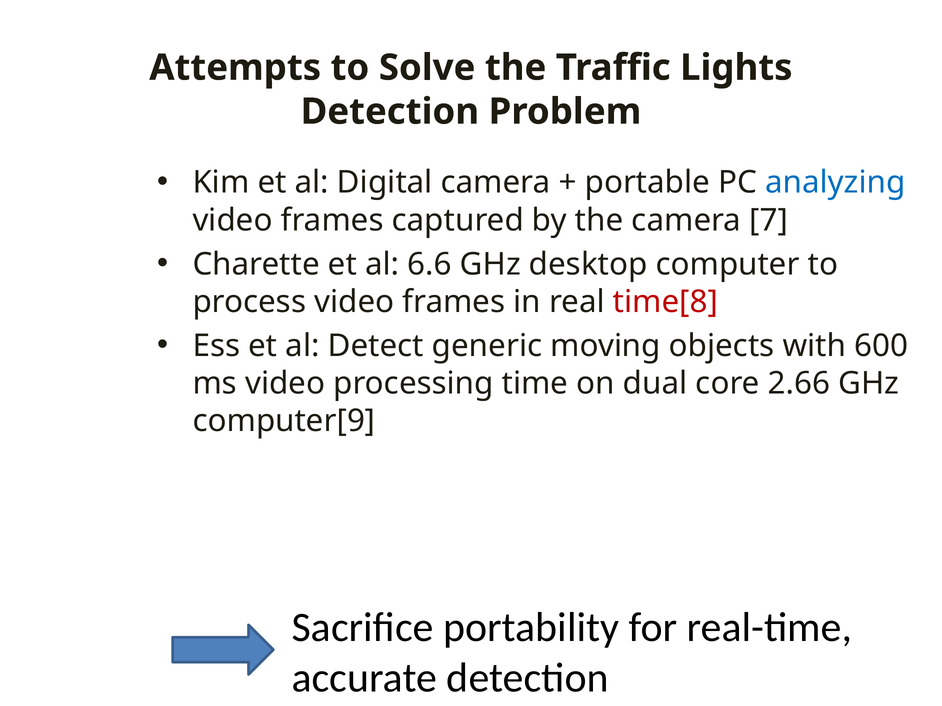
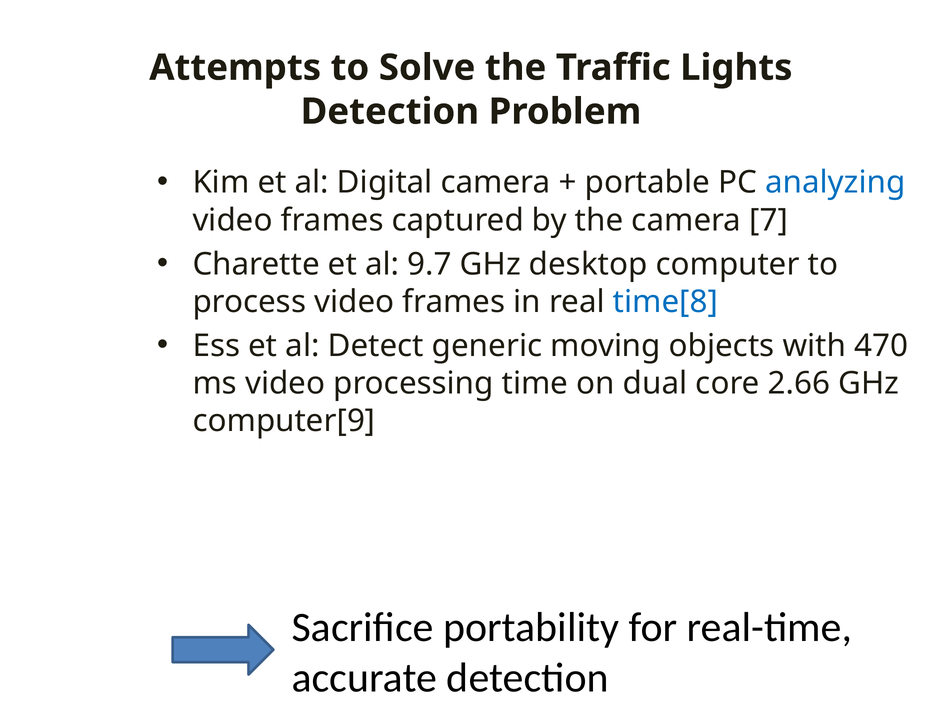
6.6: 6.6 -> 9.7 (430, 264)
time[8 colour: red -> blue (665, 302)
600: 600 -> 470 (881, 346)
